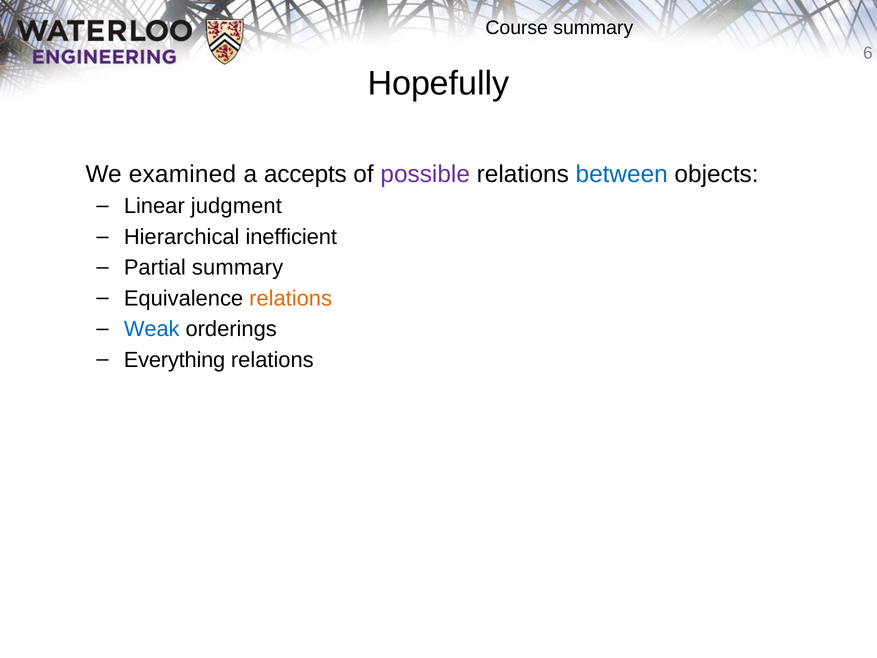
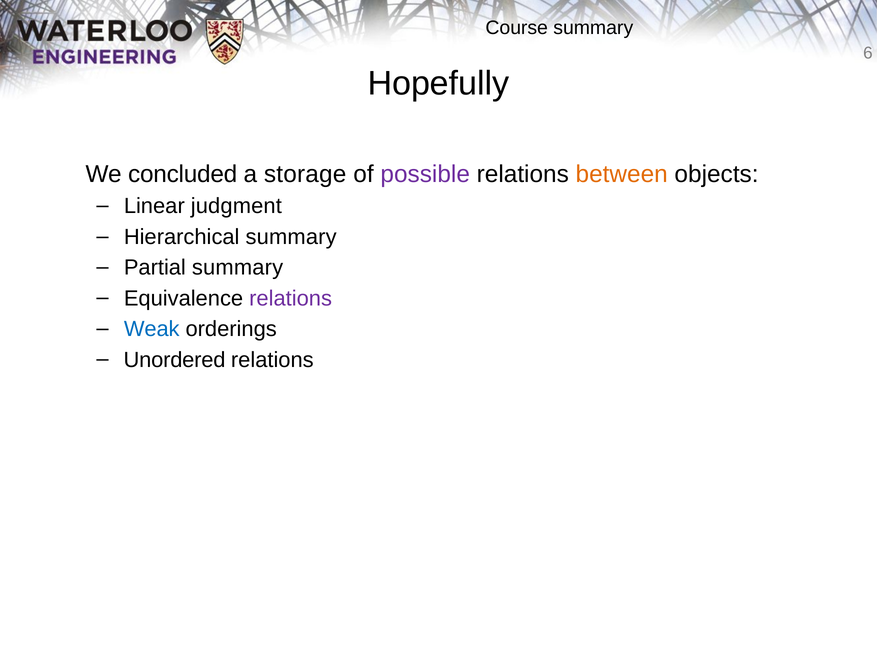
examined: examined -> concluded (183, 174)
accepts: accepts -> storage (305, 174)
between colour: blue -> orange (622, 174)
Hierarchical inefficient: inefficient -> summary (291, 237)
relations colour: orange -> purple (291, 298)
Everything: Everything -> Unordered (175, 360)
